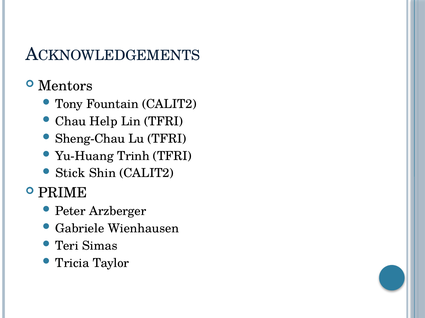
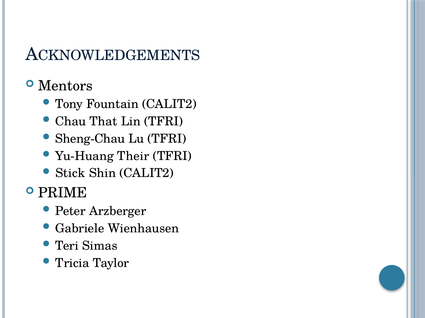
Help: Help -> That (104, 122)
Trinh: Trinh -> Their (133, 156)
